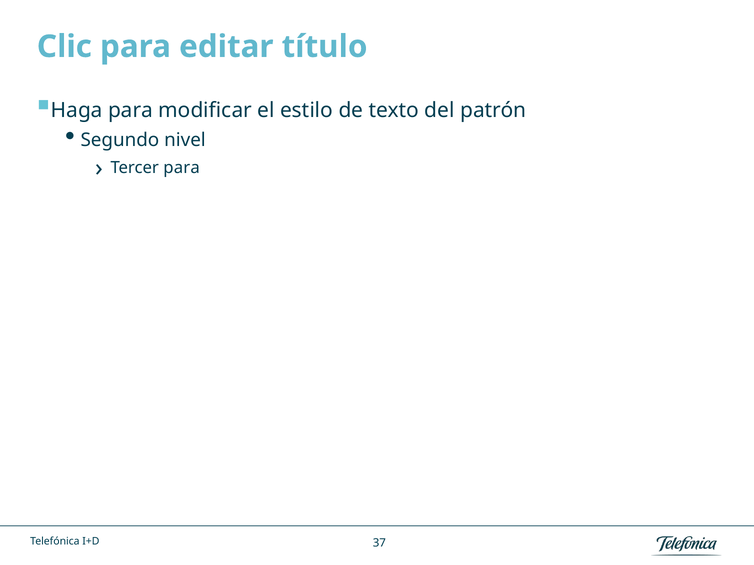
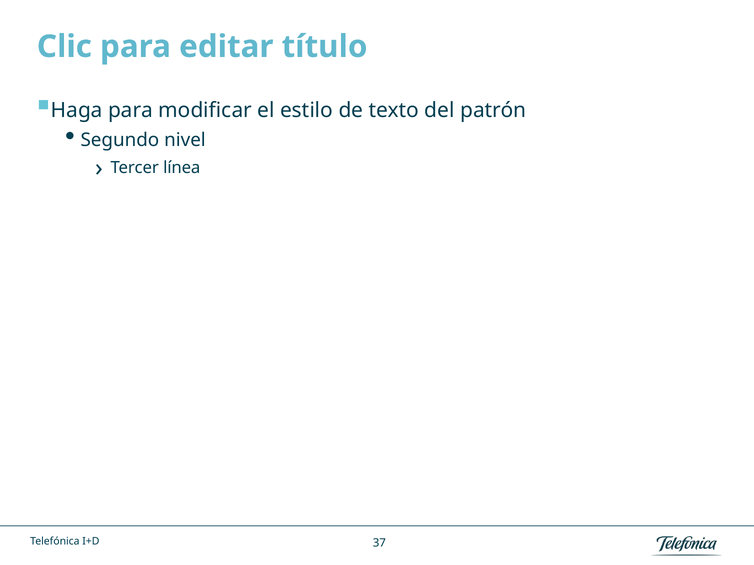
Tercer para: para -> línea (182, 168)
